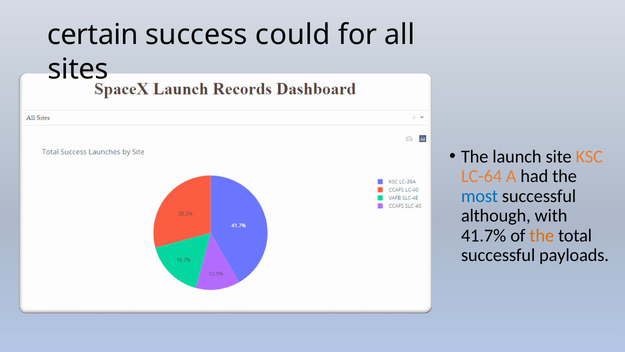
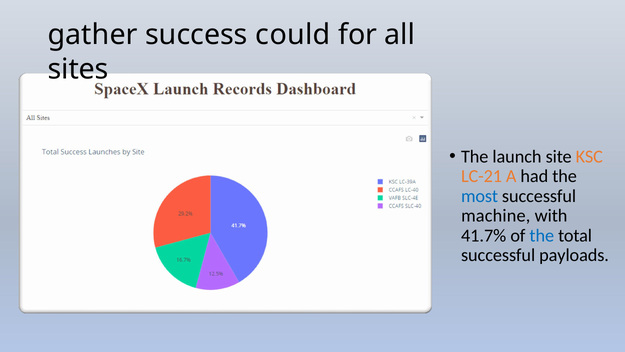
certain: certain -> gather (93, 35)
LC-64: LC-64 -> LC-21 (482, 176)
although: although -> machine (496, 216)
the colour: orange -> blue (542, 235)
